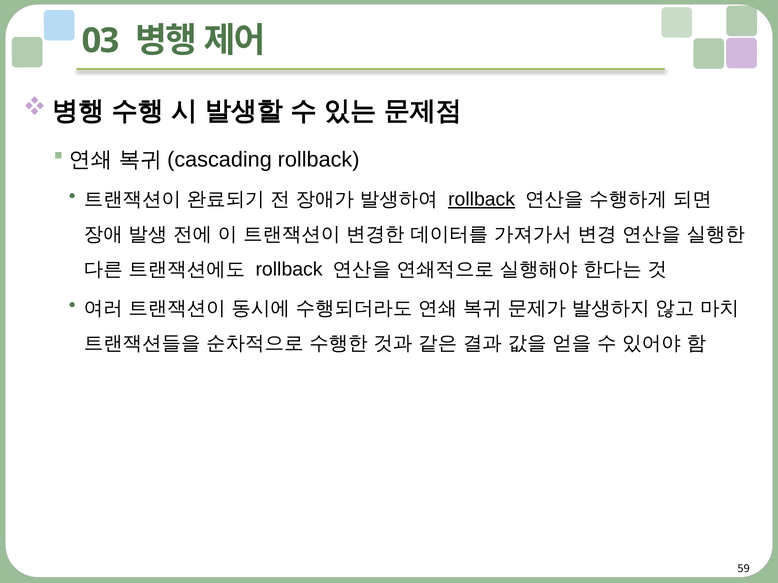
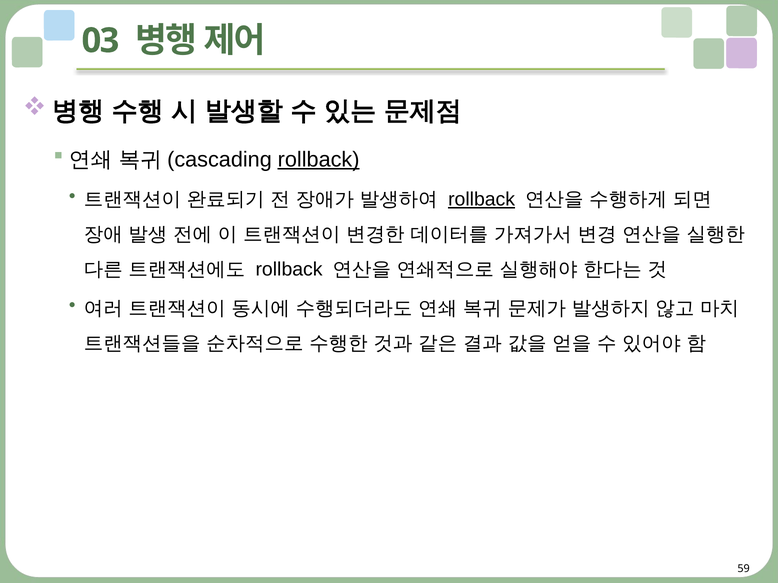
rollback underline: none -> present (319, 160)
